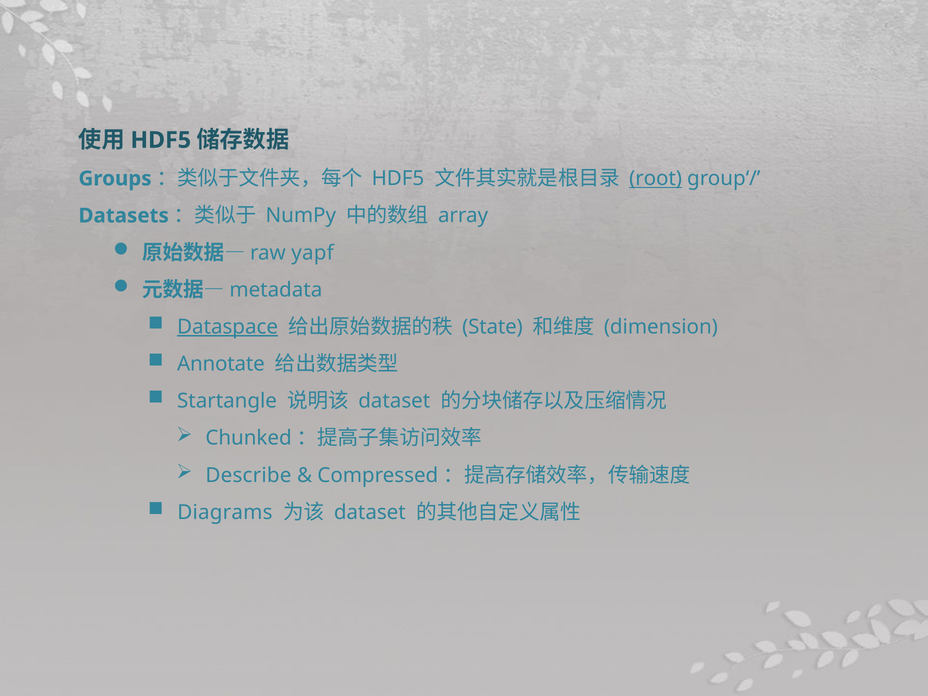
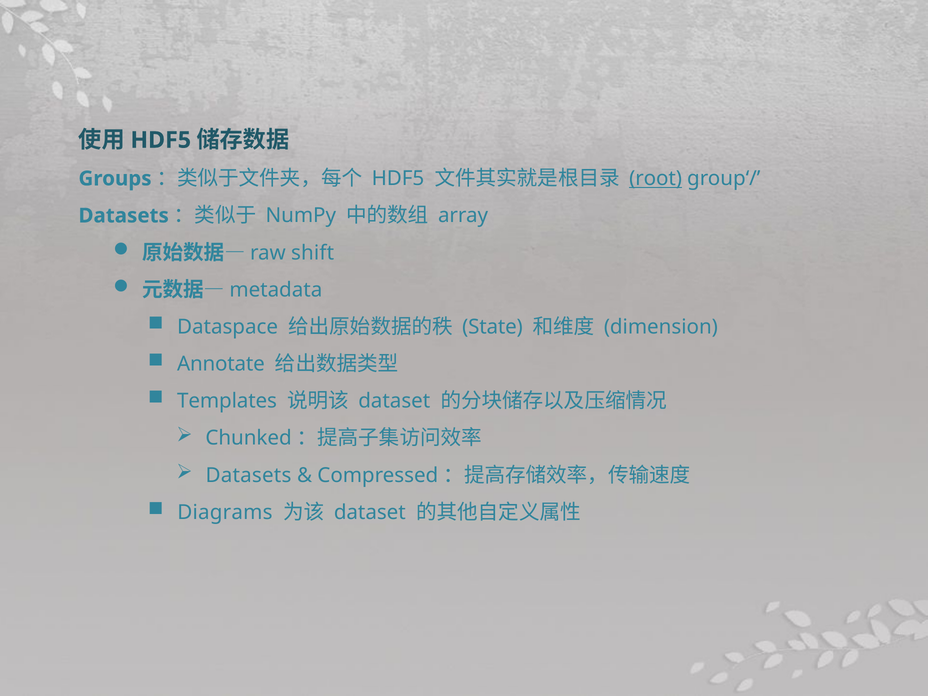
yapf: yapf -> shift (313, 253)
Dataspace underline: present -> none (228, 327)
Startangle: Startangle -> Templates (227, 401)
Describe: Describe -> Datasets (248, 475)
